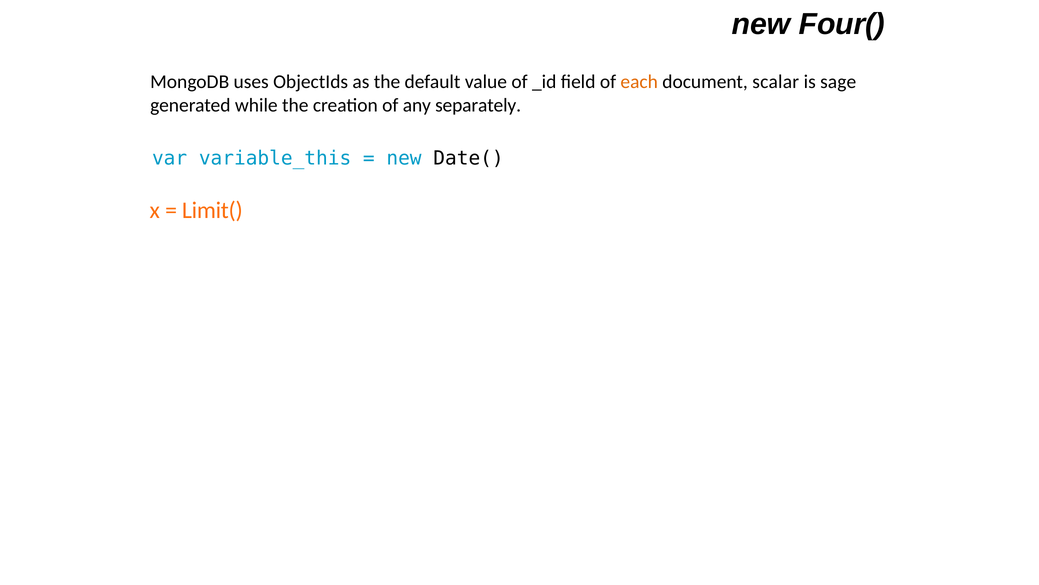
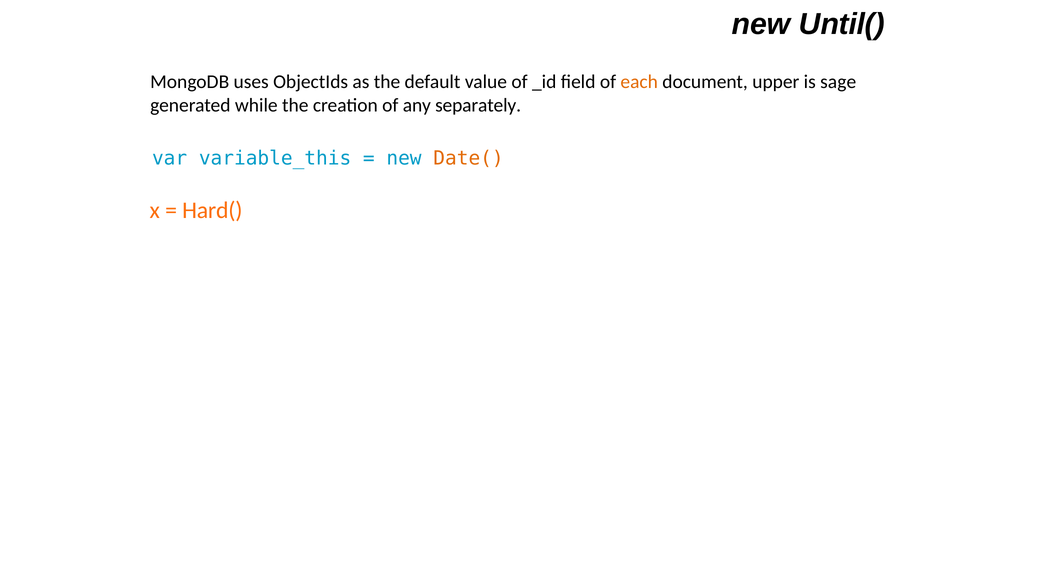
Four(: Four( -> Until( (842, 24)
scalar: scalar -> upper (776, 82)
Date( colour: black -> orange (469, 158)
Limit(: Limit( -> Hard( (212, 210)
